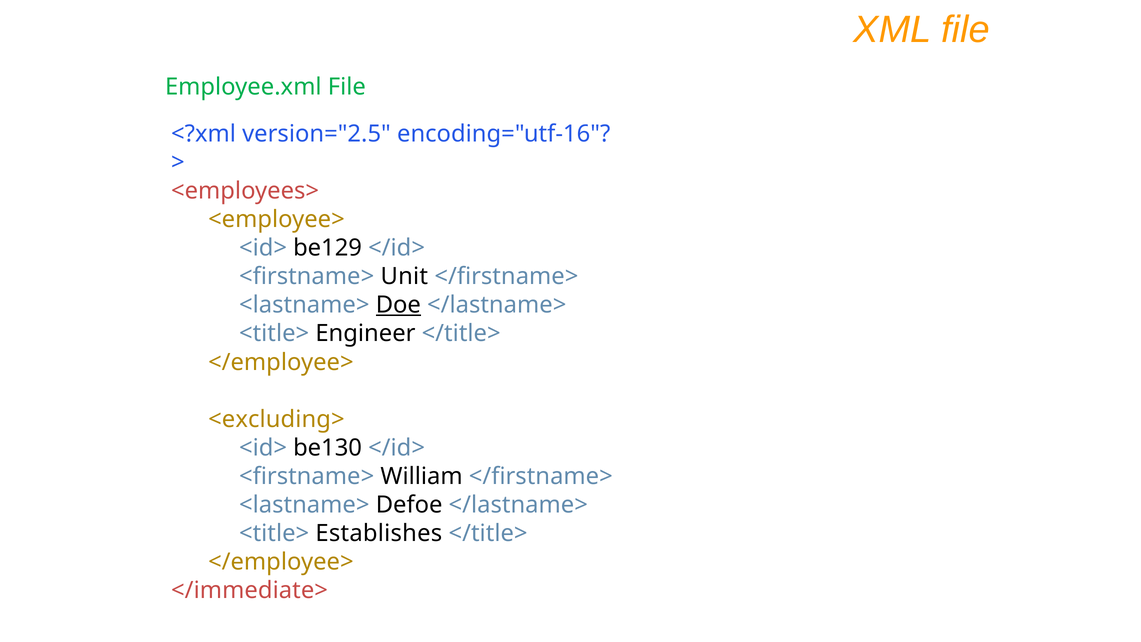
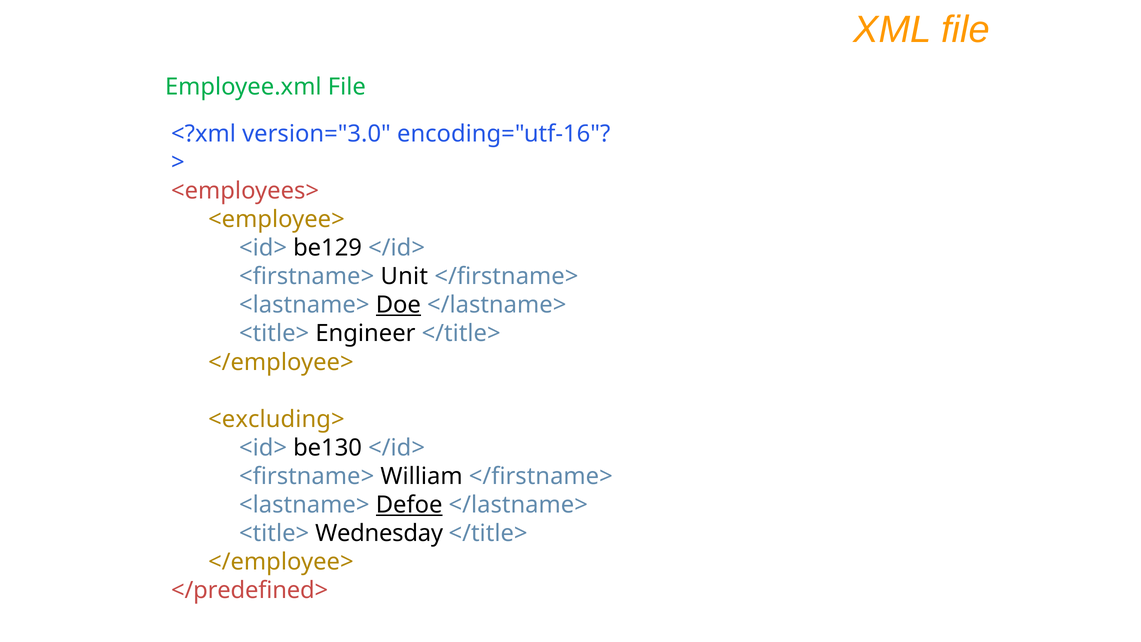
version="2.5: version="2.5 -> version="3.0 (316, 134)
Defoe underline: none -> present (409, 505)
Establishes: Establishes -> Wednesday (379, 533)
</immediate>: </immediate> -> </predefined> (250, 590)
